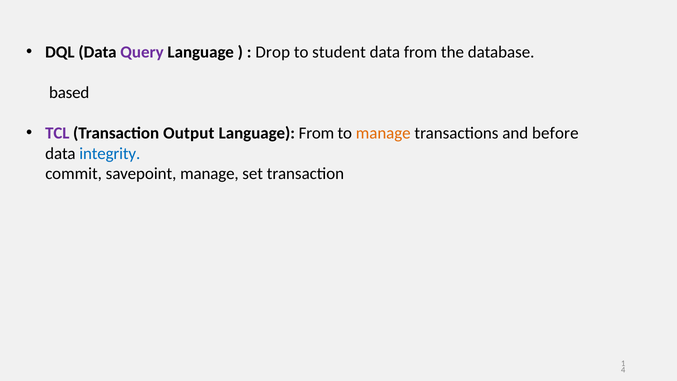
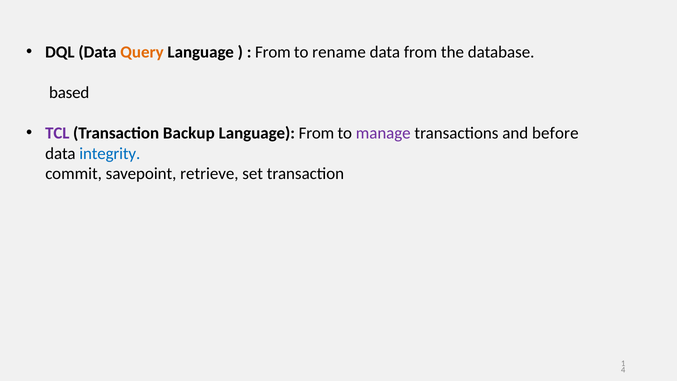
Query colour: purple -> orange (142, 52)
Drop: Drop -> From (273, 52)
student: student -> rename (339, 52)
Output: Output -> Backup (189, 133)
manage colour: orange -> purple (383, 133)
savepoint manage: manage -> retrieve (209, 174)
